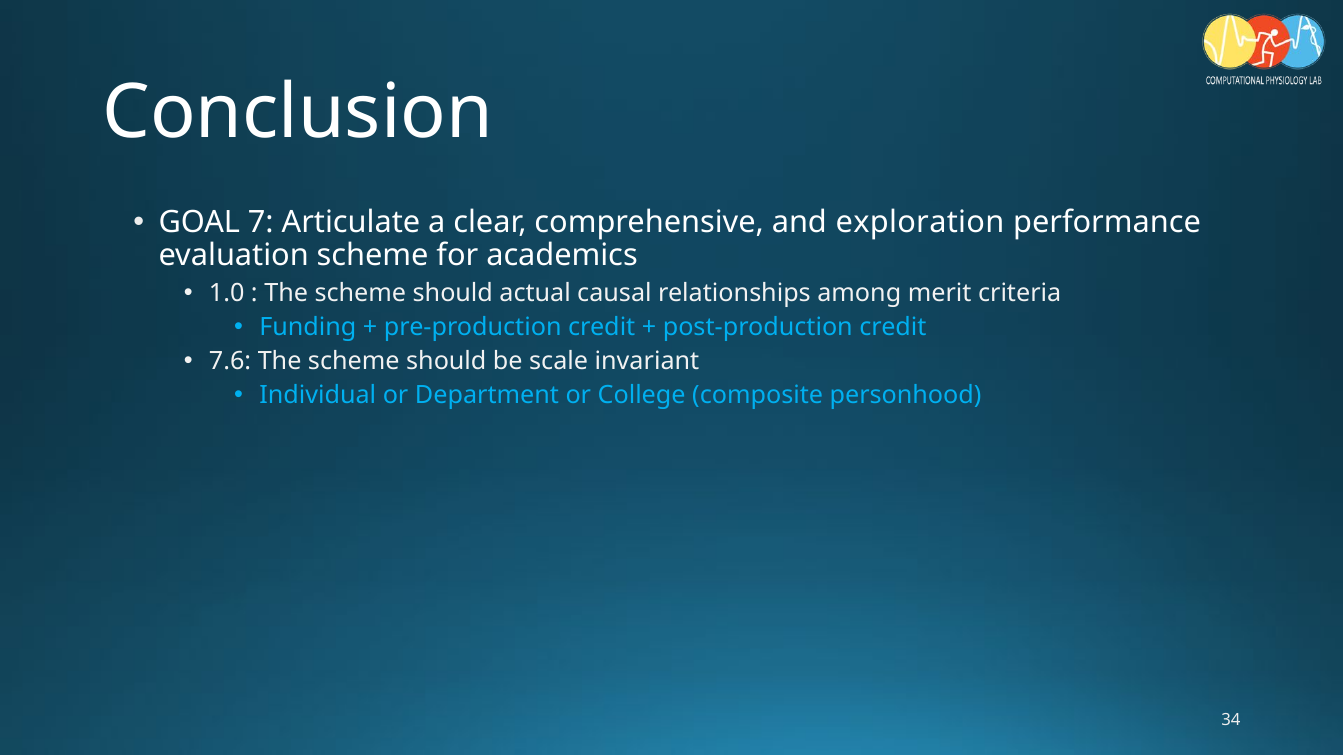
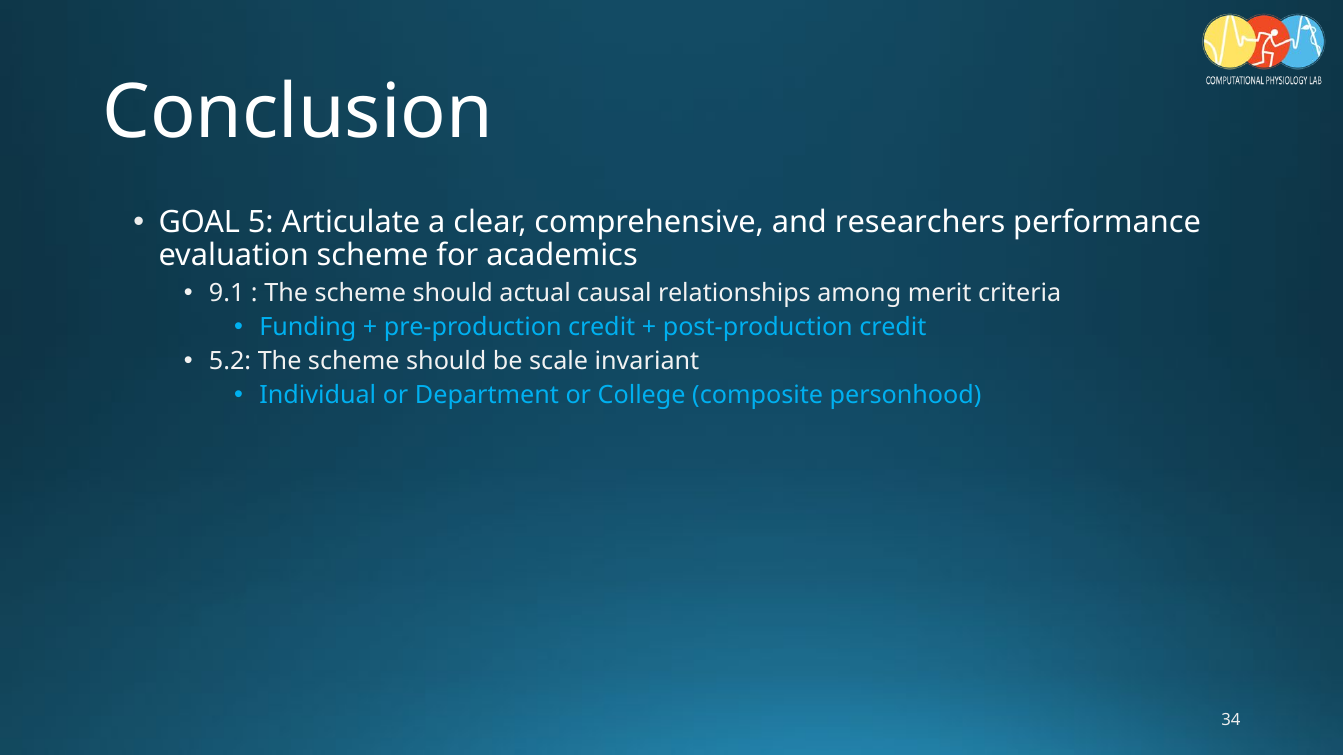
7: 7 -> 5 (261, 223)
exploration: exploration -> researchers (920, 223)
1.0: 1.0 -> 9.1 (227, 293)
7.6: 7.6 -> 5.2 (230, 361)
